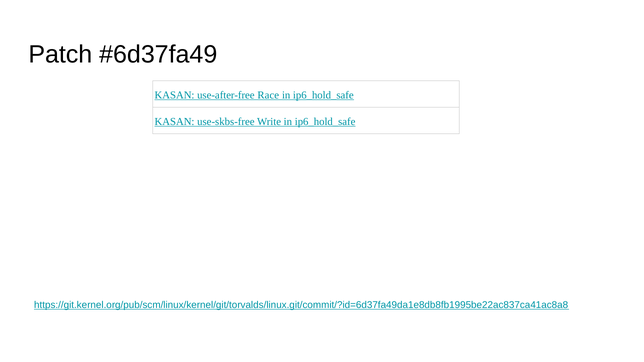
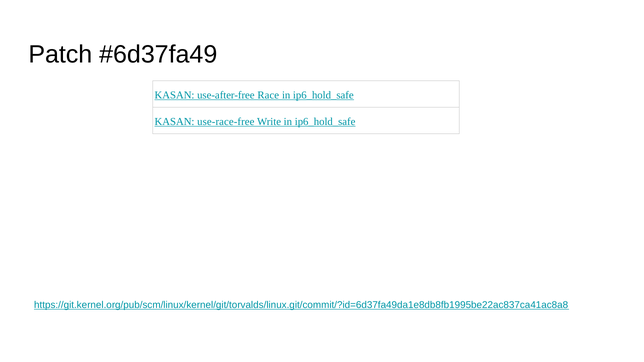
use-skbs-free: use-skbs-free -> use-race-free (226, 122)
